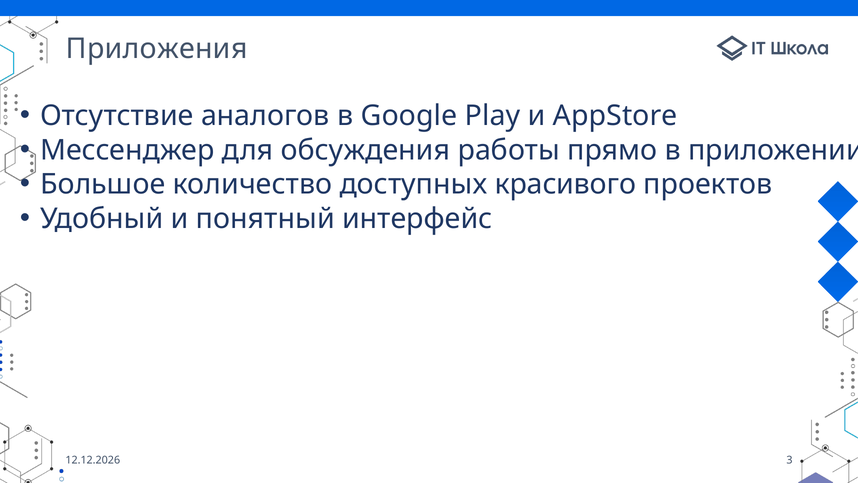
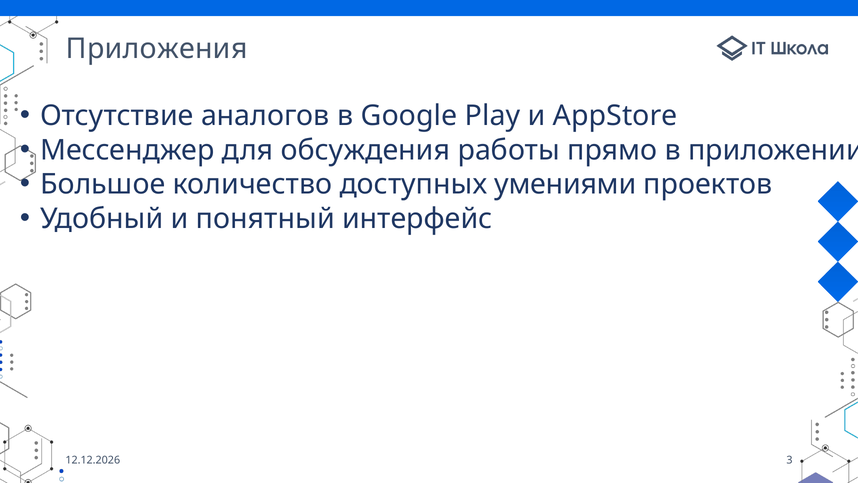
красивого: красивого -> умениями (565, 184)
